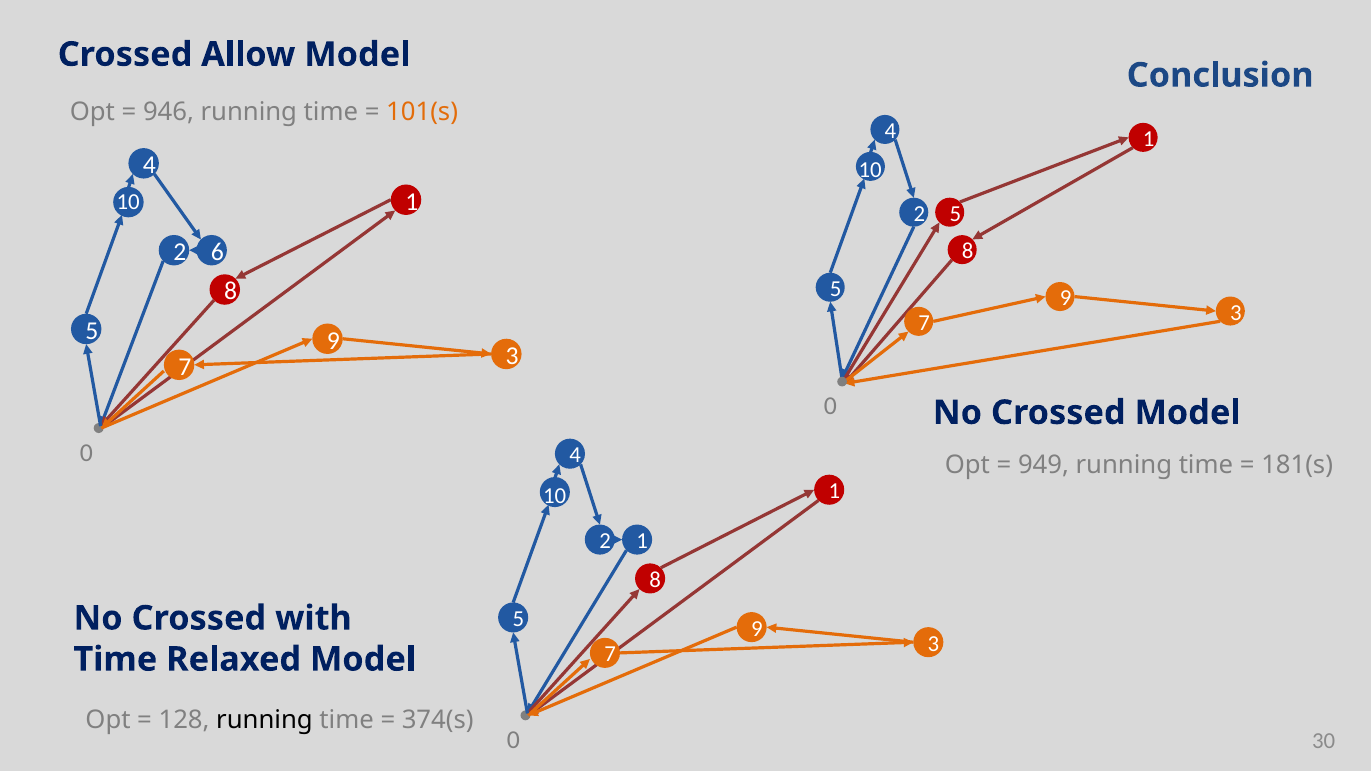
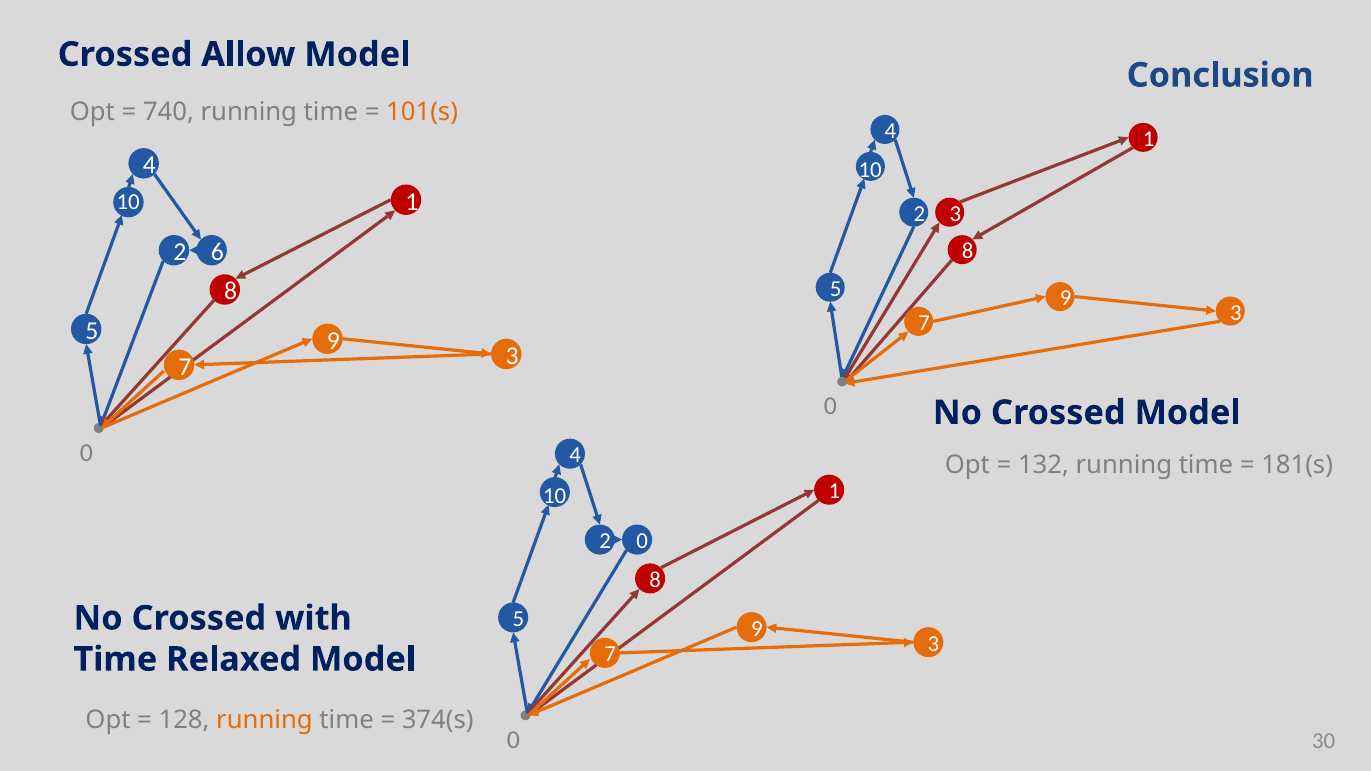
946: 946 -> 740 (168, 112)
2 5: 5 -> 3 (955, 214)
949: 949 -> 132 (1044, 466)
2 1: 1 -> 0 (642, 541)
running colour: black -> orange (264, 720)
